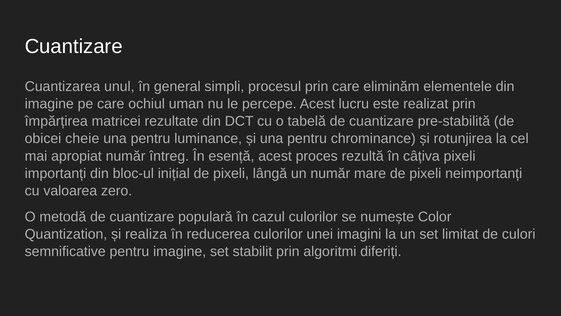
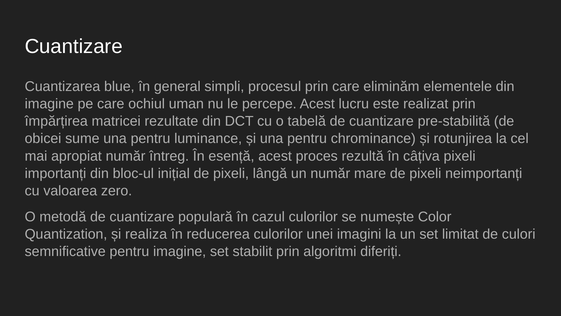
unul: unul -> blue (119, 86)
cheie: cheie -> sume (82, 138)
